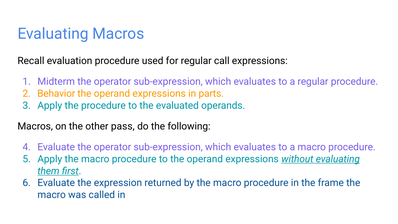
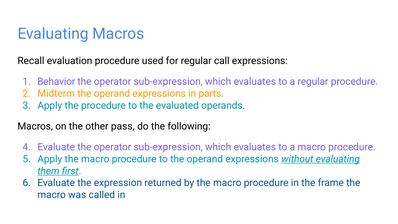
Midterm: Midterm -> Behavior (56, 82)
Behavior: Behavior -> Midterm (56, 94)
